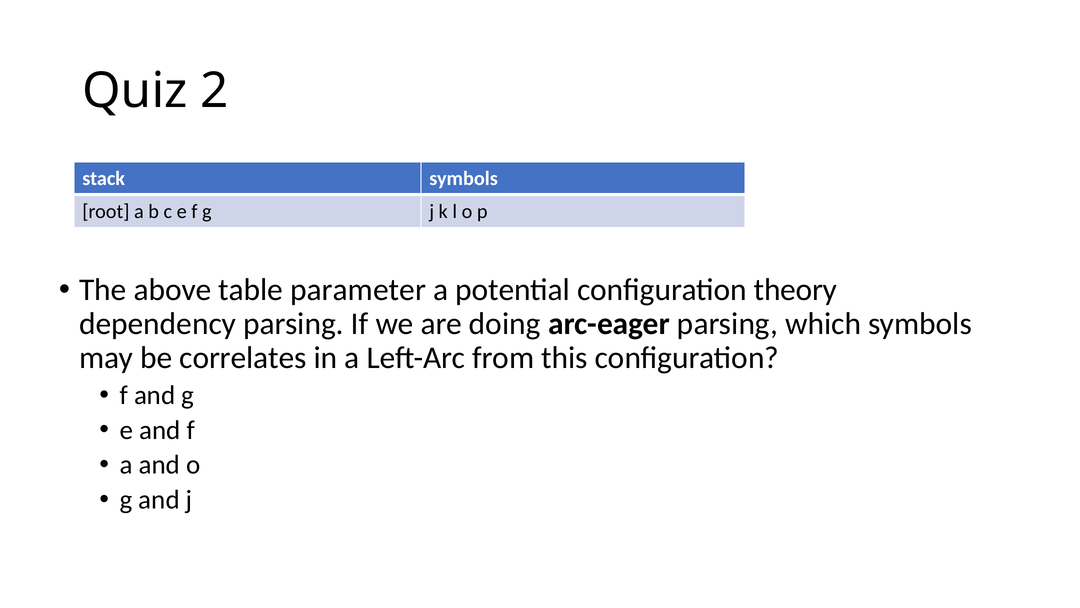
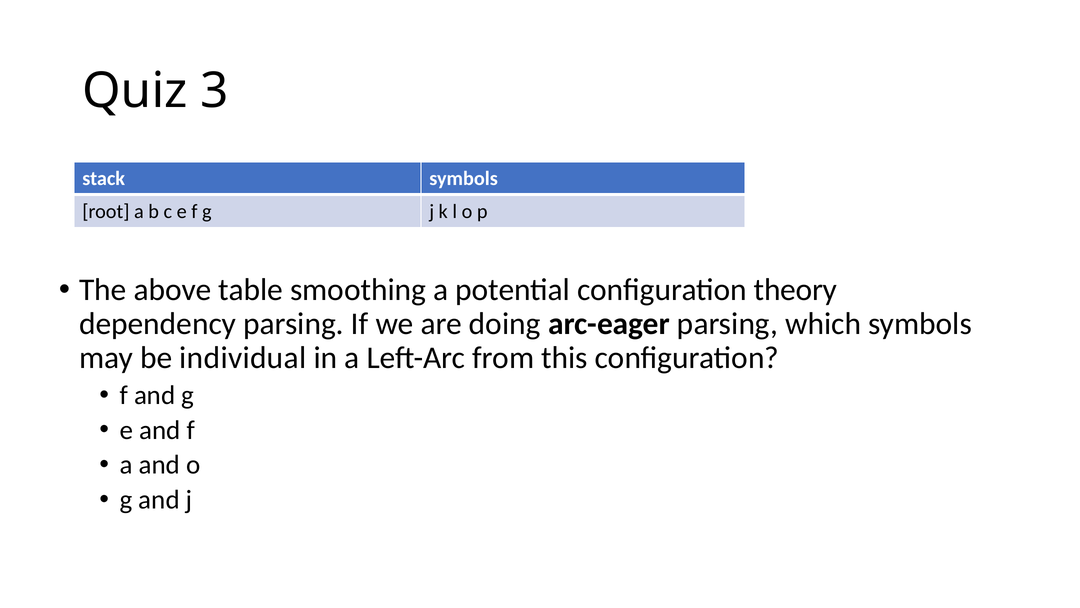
2: 2 -> 3 (215, 91)
parameter: parameter -> smoothing (358, 290)
correlates: correlates -> individual (243, 358)
